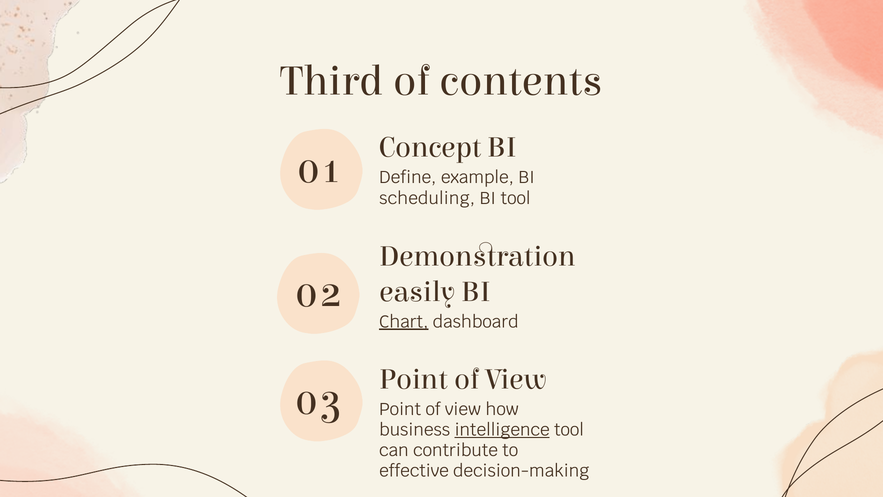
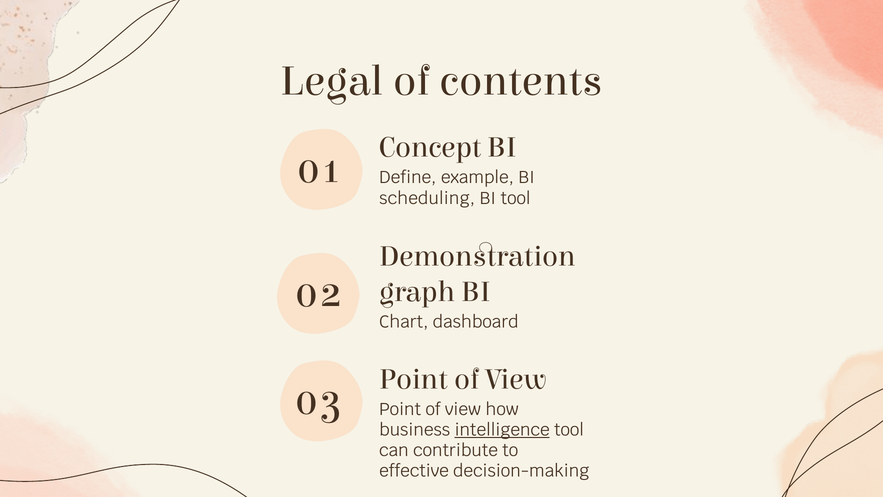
Third: Third -> Legal (332, 81)
easily: easily -> graph (417, 291)
Chart underline: present -> none (404, 322)
